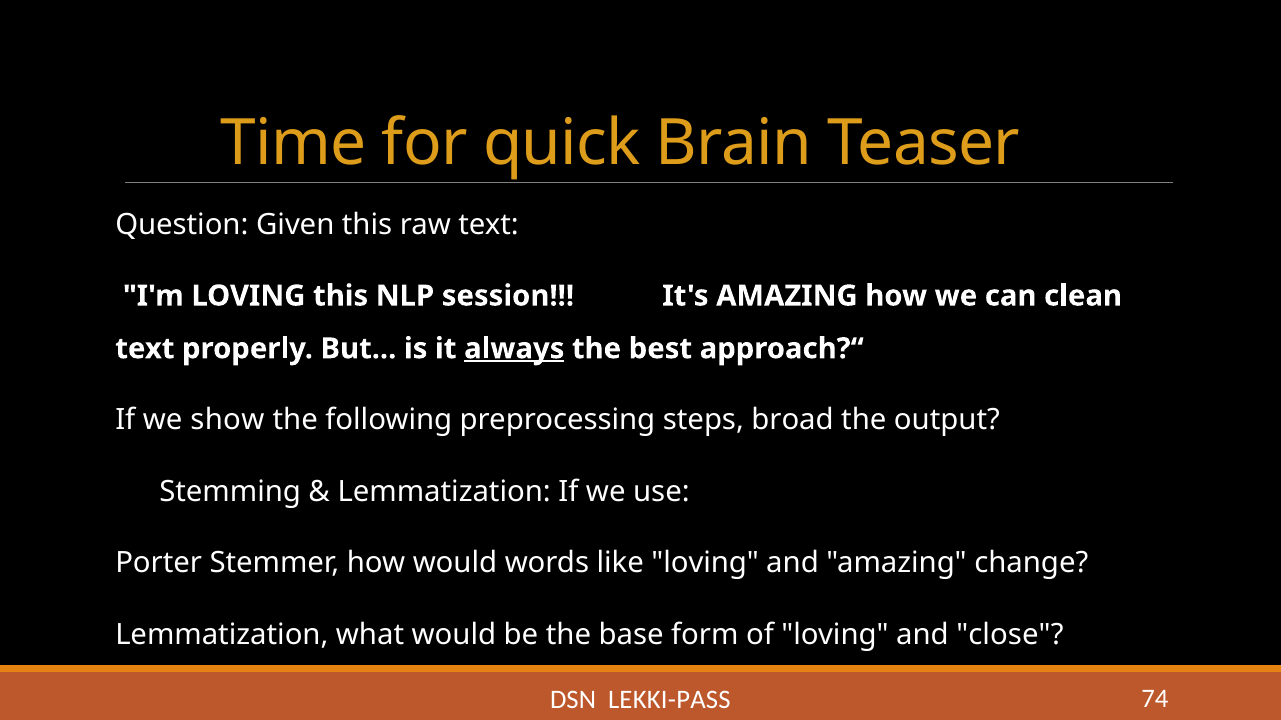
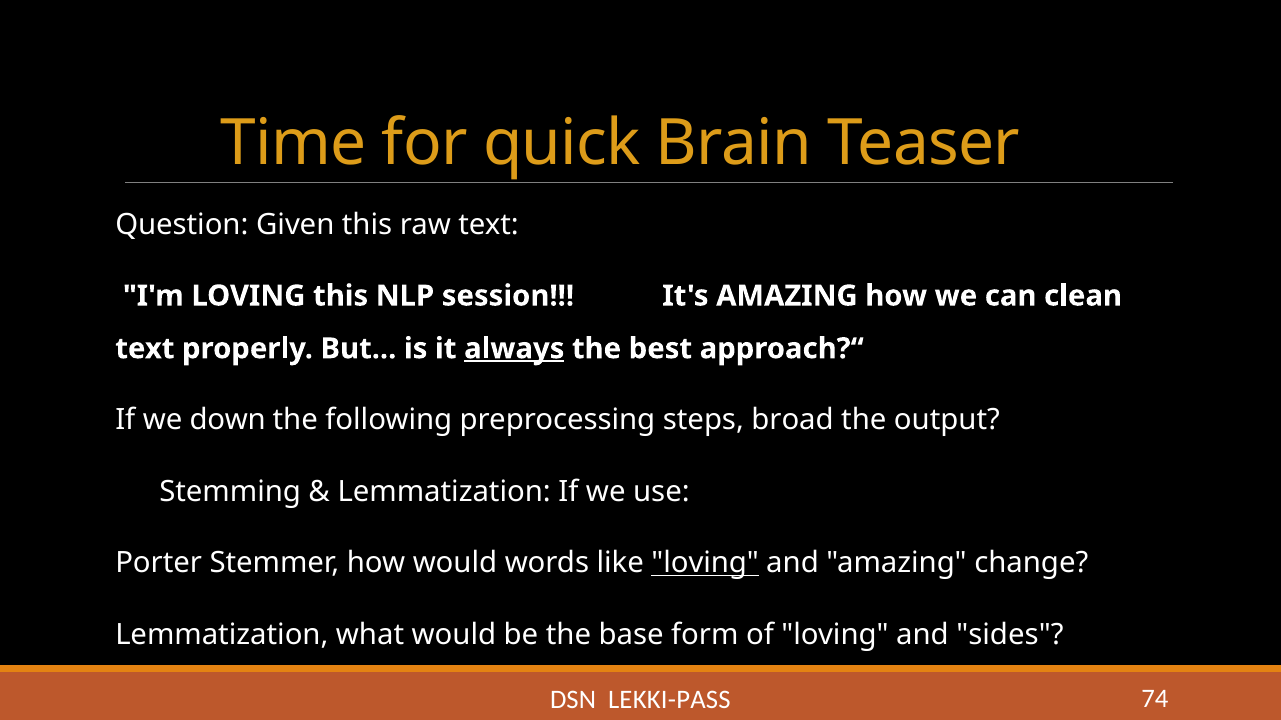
show: show -> down (228, 420)
loving underline: none -> present (705, 563)
close: close -> sides (1010, 635)
